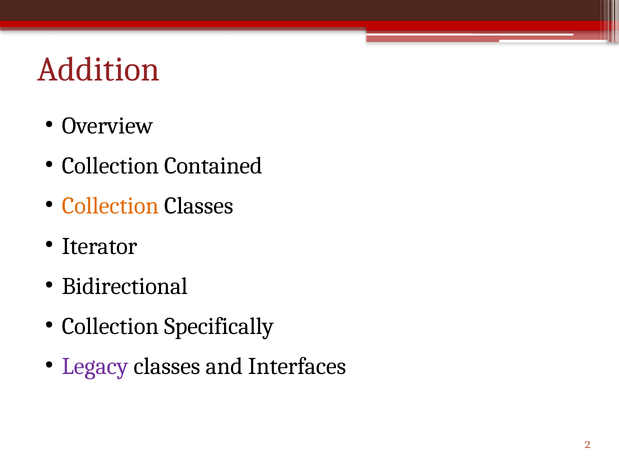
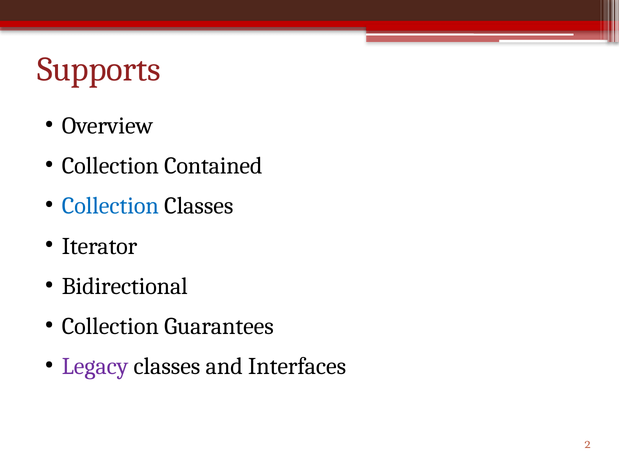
Addition: Addition -> Supports (99, 69)
Collection colour: orange -> blue (110, 206)
Specifically: Specifically -> Guarantees (219, 327)
